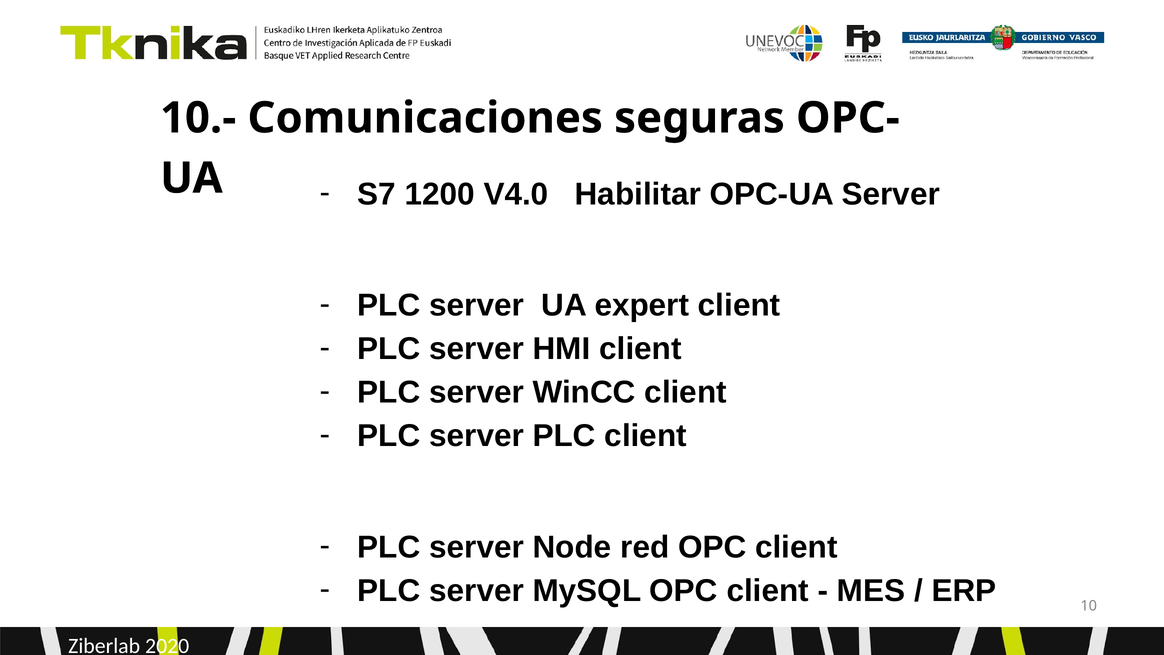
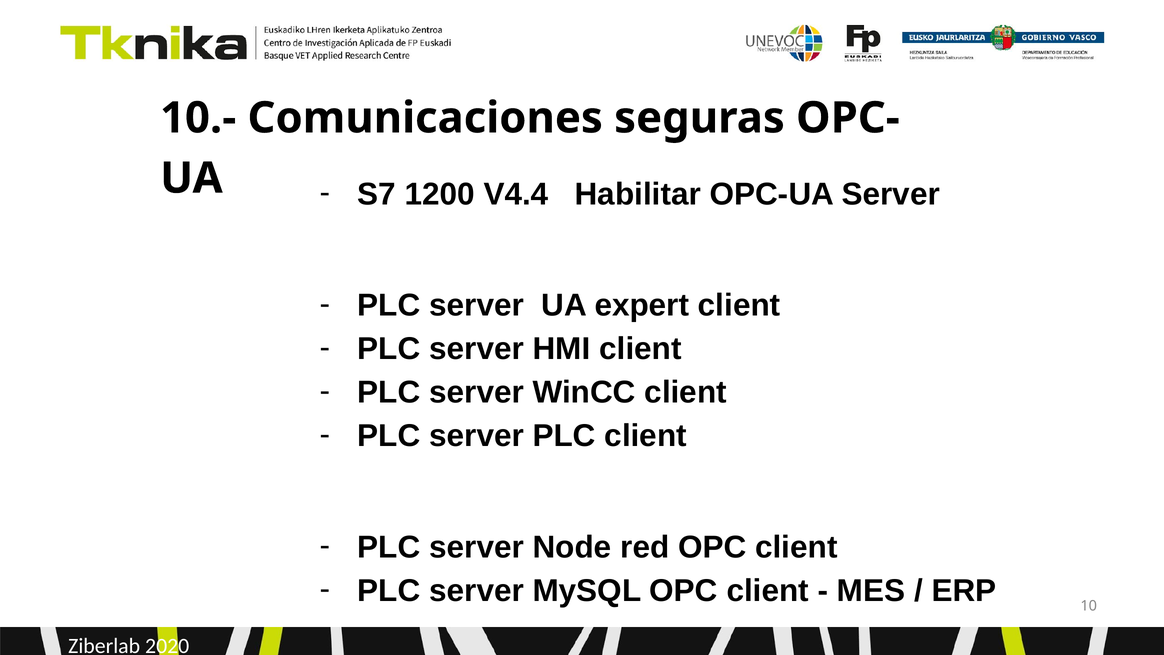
V4.0: V4.0 -> V4.4 (516, 194)
